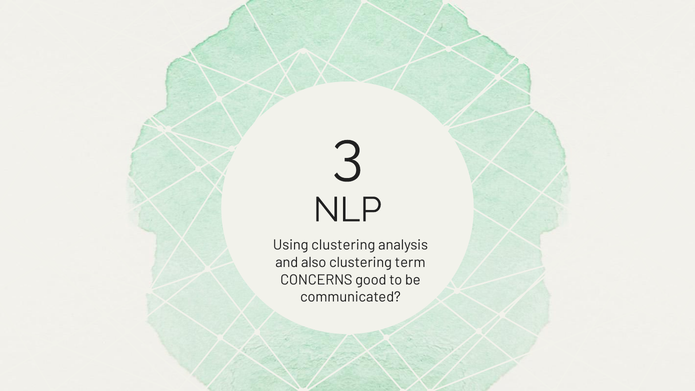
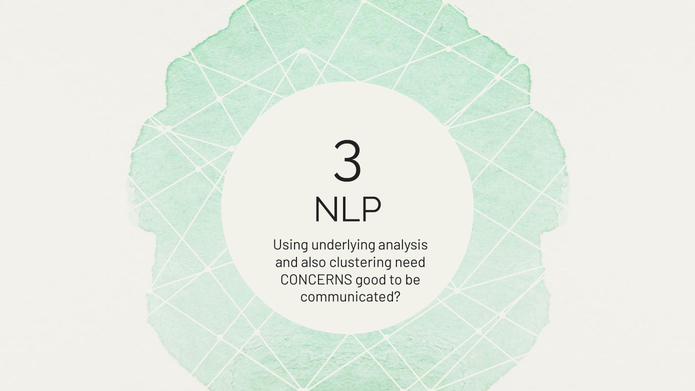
Using clustering: clustering -> underlying (343, 245)
term: term -> need (410, 262)
